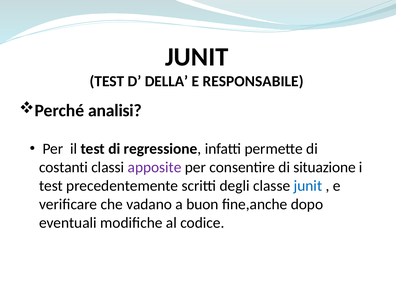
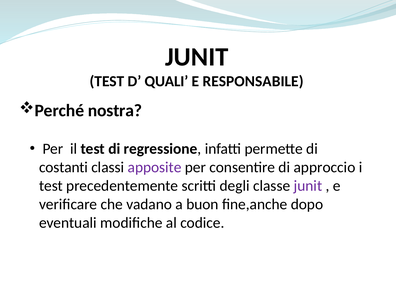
DELLA: DELLA -> QUALI (167, 81)
analisi: analisi -> nostra (115, 111)
situazione: situazione -> approccio (324, 167)
junit colour: blue -> purple (308, 186)
